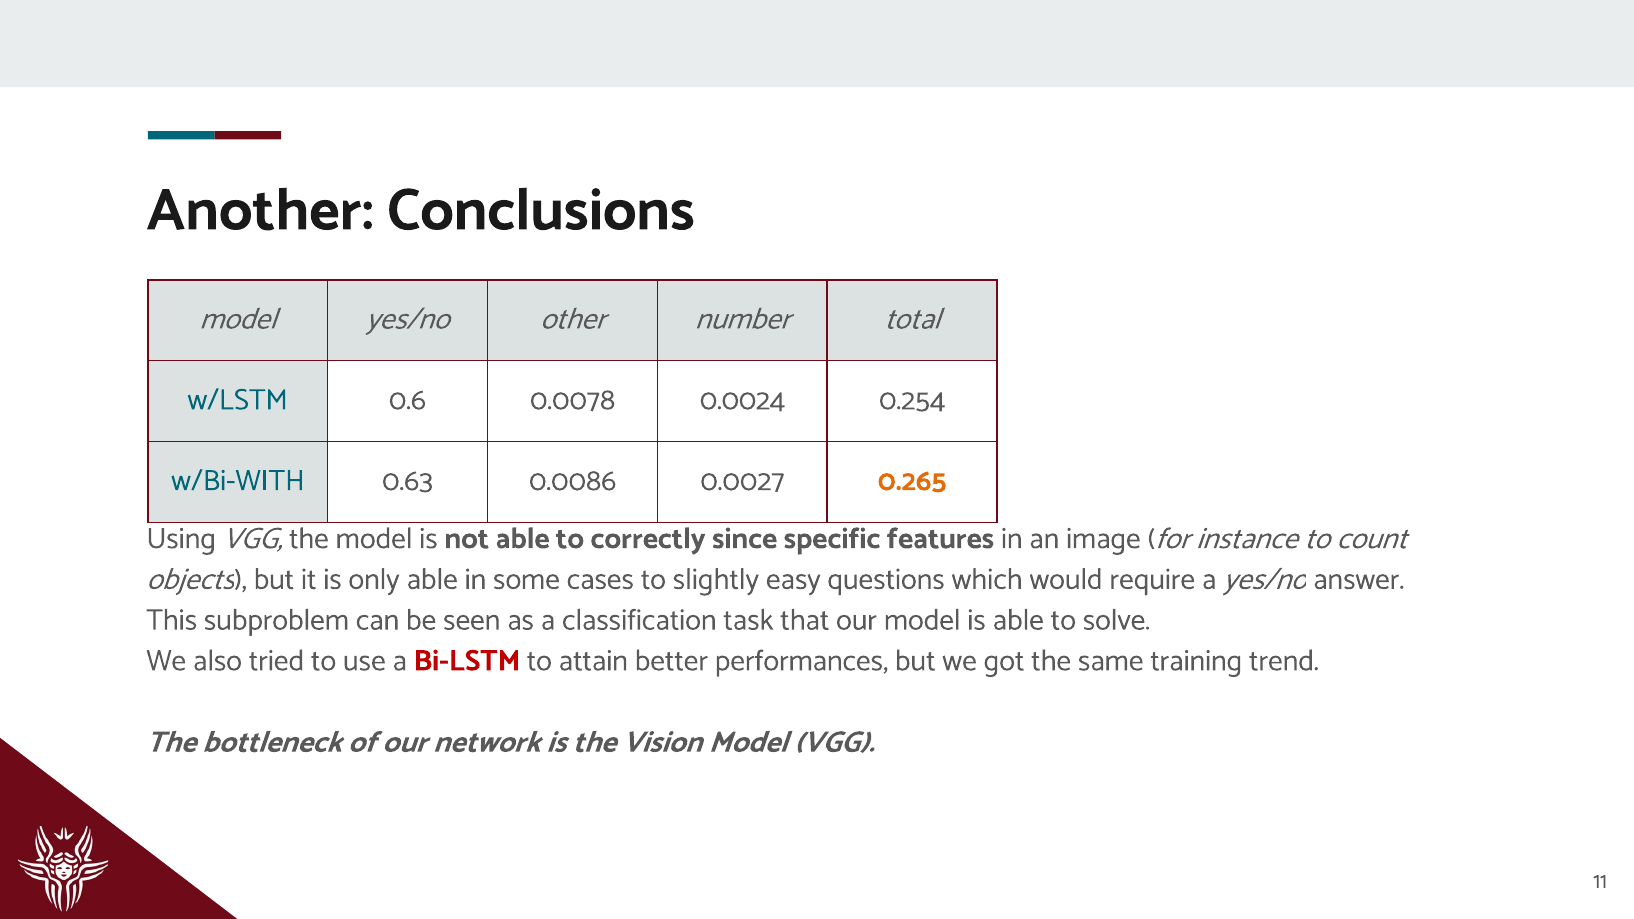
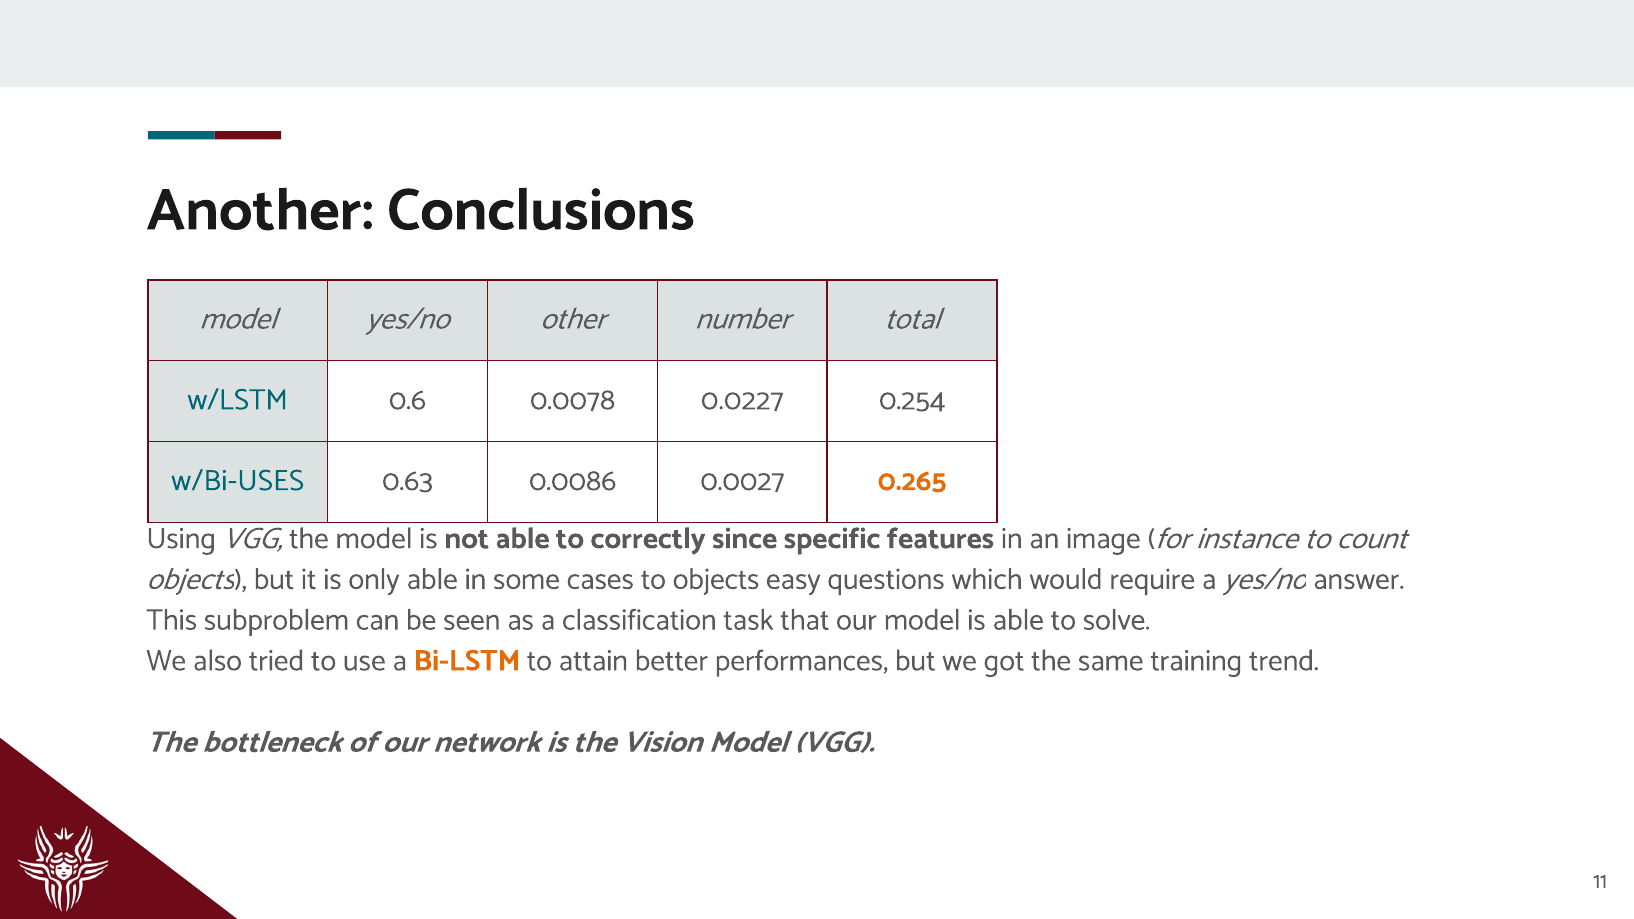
0.0024: 0.0024 -> 0.0227 (742, 400)
w/Bi-WITH: w/Bi-WITH -> w/Bi-USES (238, 481)
to slightly: slightly -> objects (716, 579)
Bi-LSTM colour: red -> orange (467, 661)
